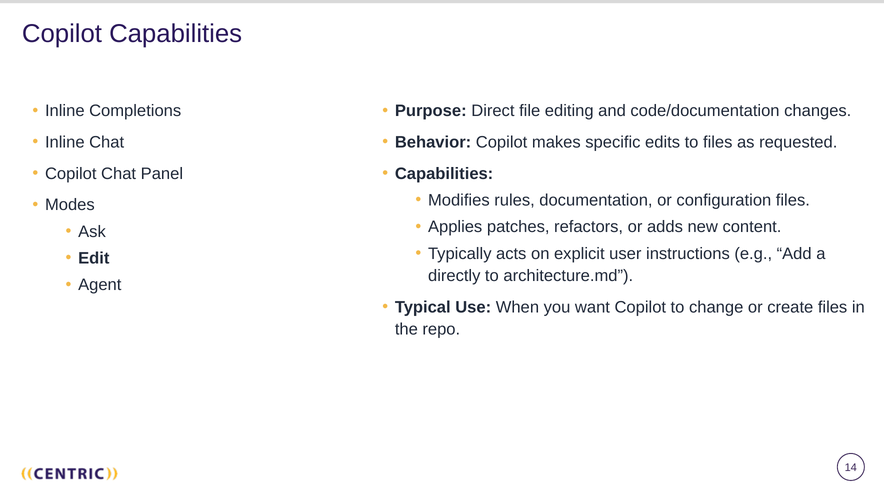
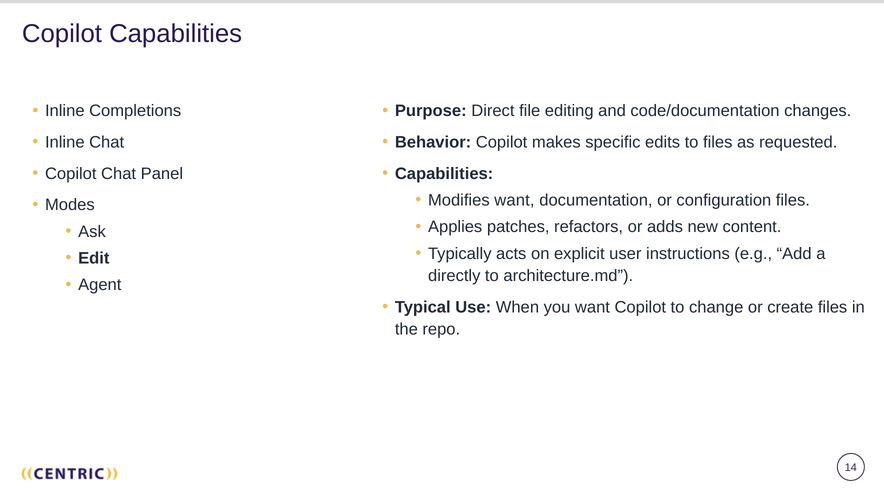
Modifies rules: rules -> want (514, 200)
